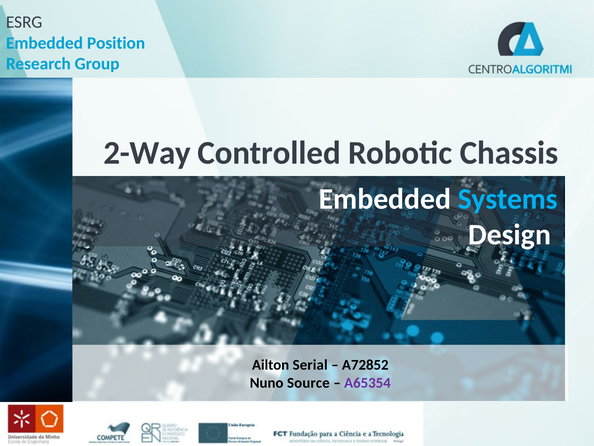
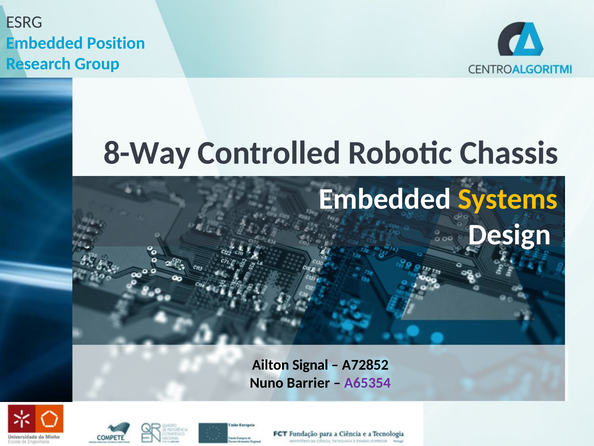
2-Way: 2-Way -> 8-Way (147, 153)
Systems colour: light blue -> yellow (508, 199)
Serial: Serial -> Signal (310, 365)
Source: Source -> Barrier (308, 382)
